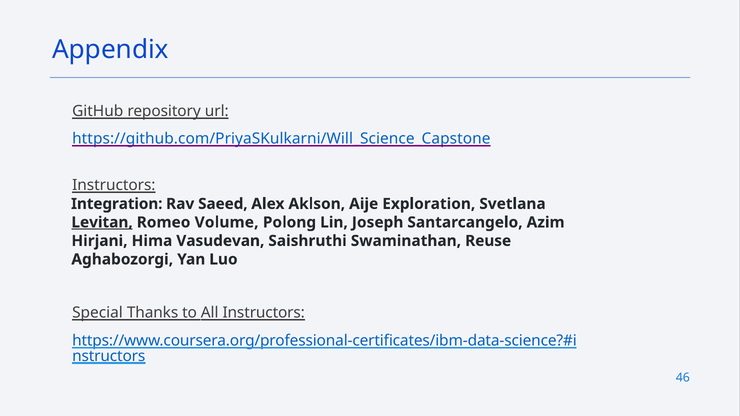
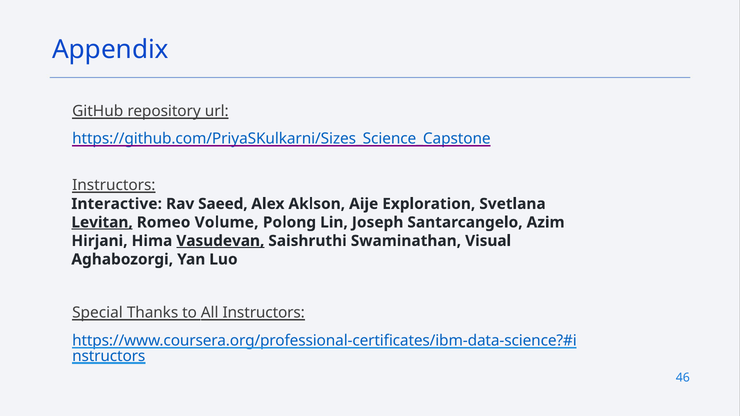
https://github.com/PriyaSKulkarni/Will_Science_Capstone: https://github.com/PriyaSKulkarni/Will_Science_Capstone -> https://github.com/PriyaSKulkarni/Sizes_Science_Capstone (281, 139)
Integration: Integration -> Interactive (117, 204)
Vasudevan underline: none -> present (220, 241)
Reuse: Reuse -> Visual (488, 241)
